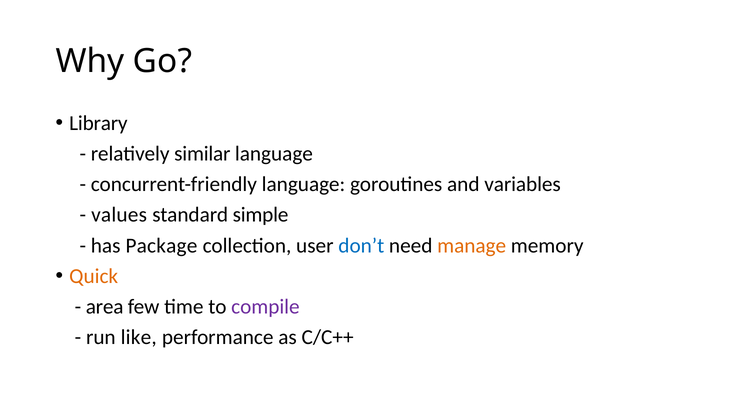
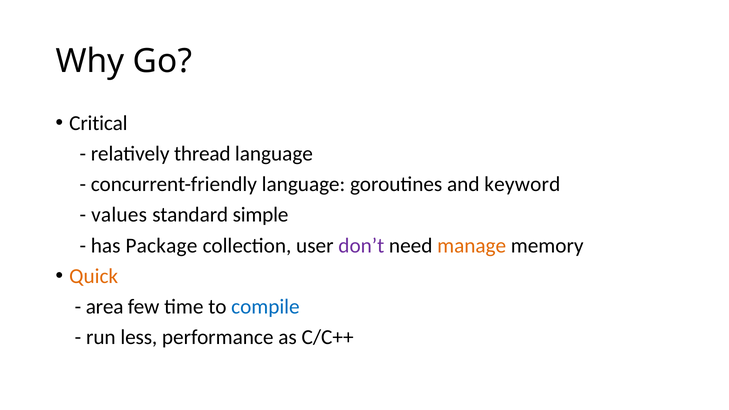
Library: Library -> Critical (98, 123)
similar: similar -> thread (202, 154)
variables: variables -> keyword (522, 184)
don’t colour: blue -> purple (361, 246)
compile colour: purple -> blue (265, 307)
like: like -> less (139, 337)
